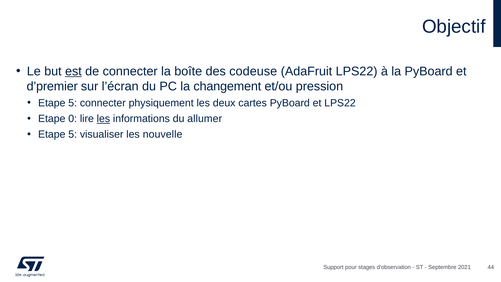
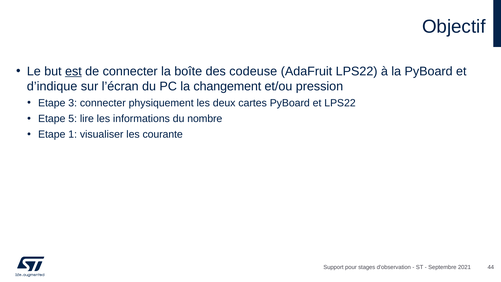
d’premier: d’premier -> d’indique (52, 86)
5: 5 -> 3 (73, 103)
0: 0 -> 5 (73, 119)
les underline: present -> none (103, 119)
allumer: allumer -> nombre (205, 119)
5: 5 -> 1 (73, 134)
nouvelle: nouvelle -> courante (163, 134)
